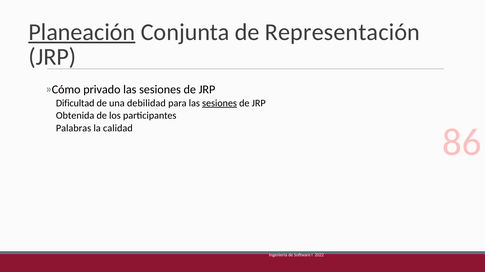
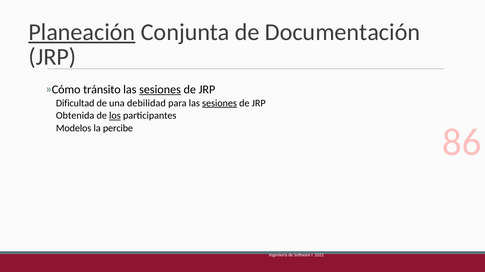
Representación: Representación -> Documentación (342, 32)
privado: privado -> tránsito (102, 89)
sesiones underline: none -> present (160, 89)
los underline: none -> present (115, 116)
Palabras: Palabras -> Modelos (74, 128)
calidad: calidad -> percibe (118, 128)
